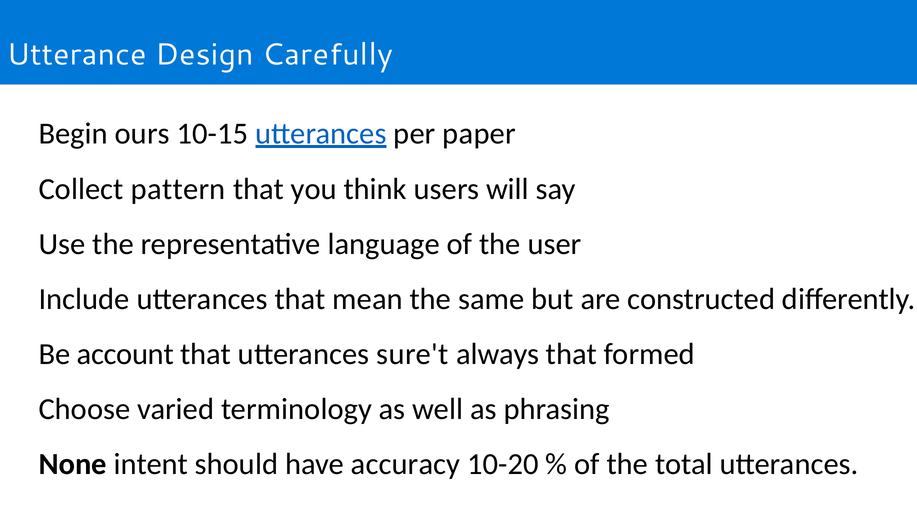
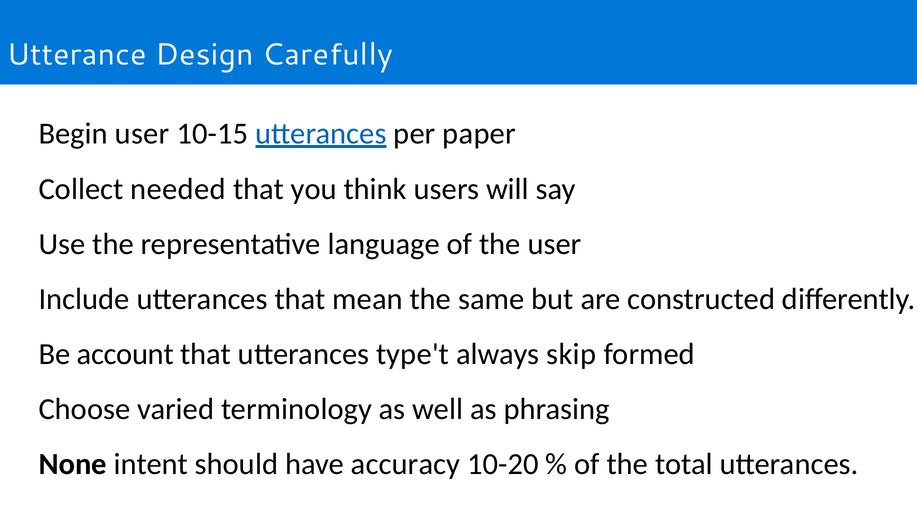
Begin ours: ours -> user (142, 133)
pattern: pattern -> needed (178, 189)
sure't: sure't -> type't (413, 354)
always that: that -> skip (571, 354)
